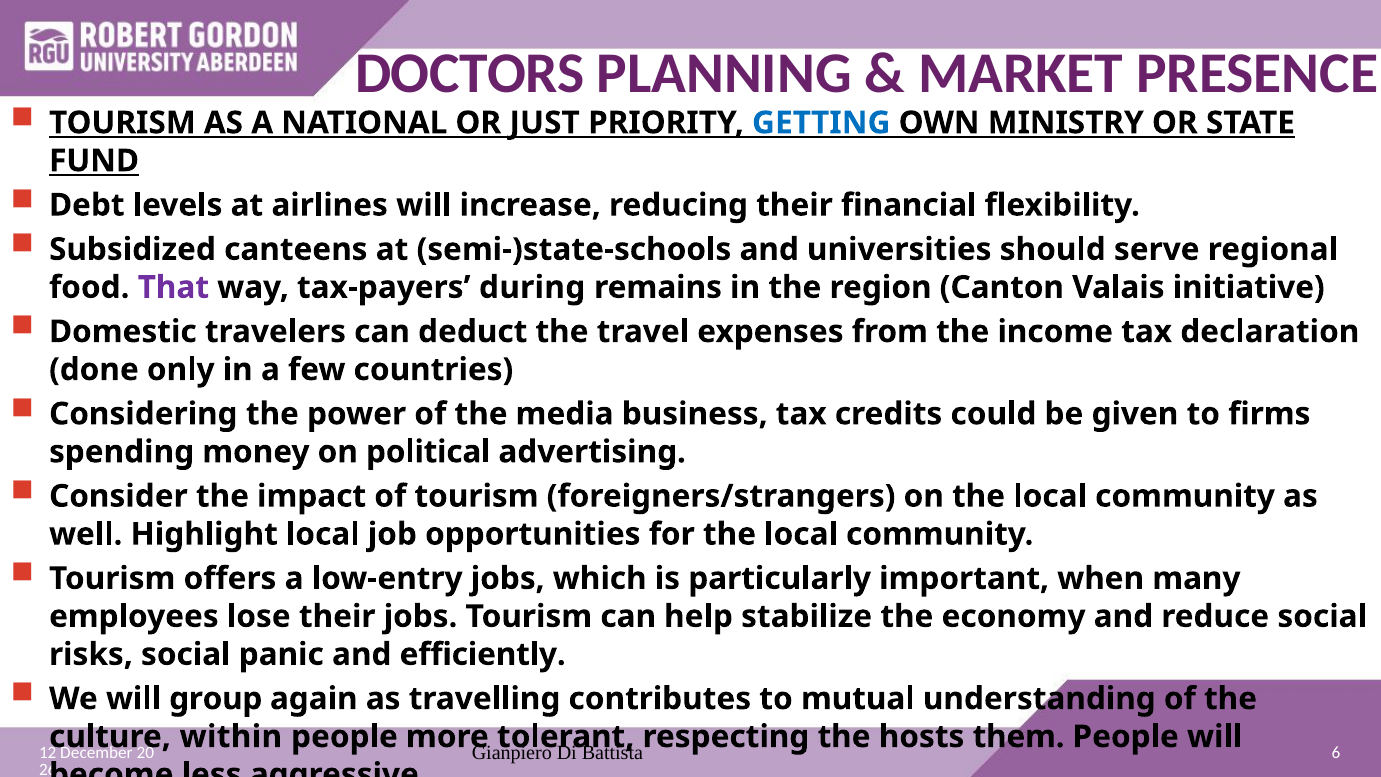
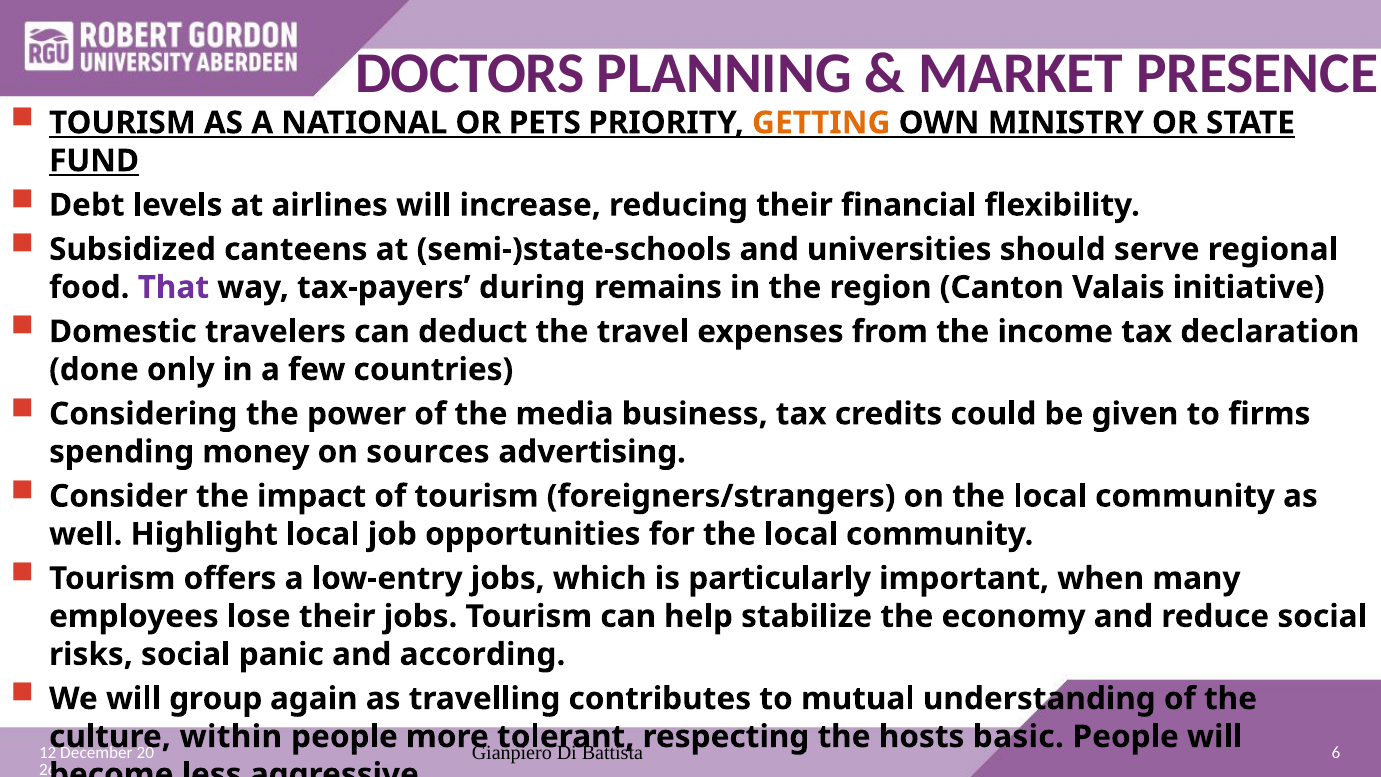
JUST: JUST -> PETS (545, 123)
GETTING colour: blue -> orange (821, 123)
political: political -> sources (428, 452)
efficiently: efficiently -> according (482, 654)
them: them -> basic (1018, 737)
